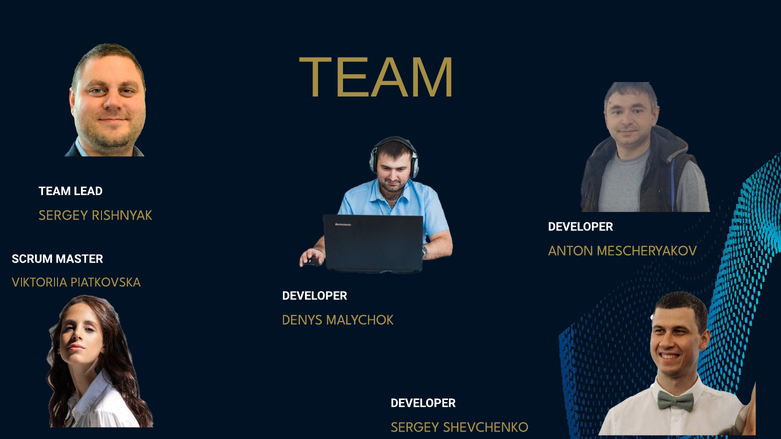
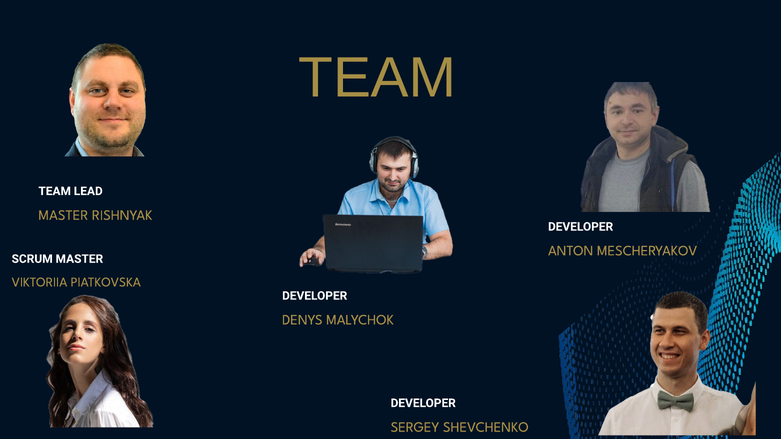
SERGEY: SERGEY -> MASTER (63, 215)
